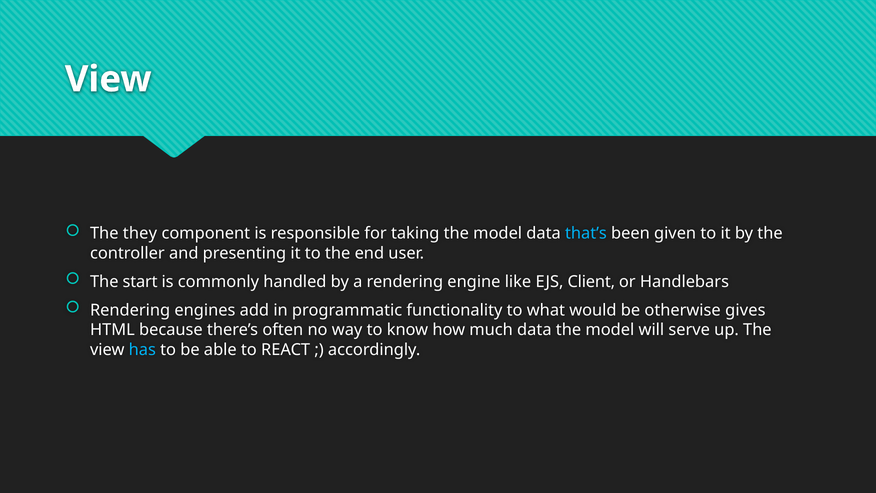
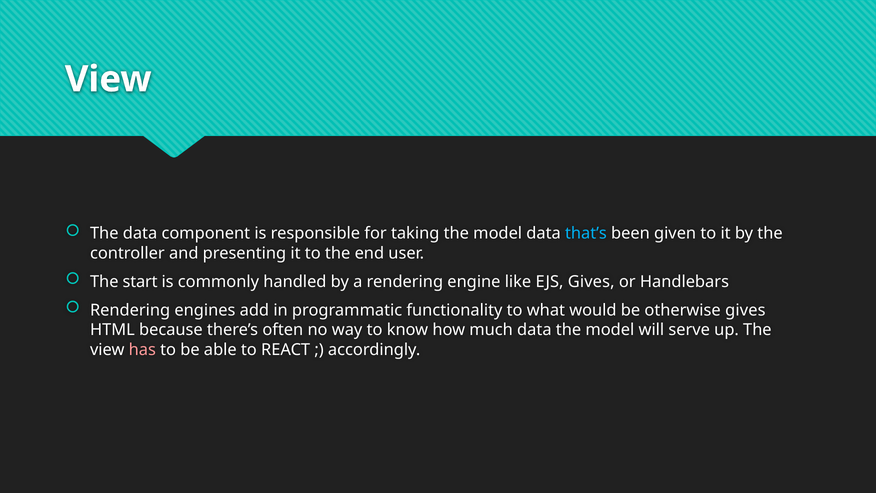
The they: they -> data (140, 233)
EJS Client: Client -> Gives (591, 282)
has colour: light blue -> pink (142, 349)
